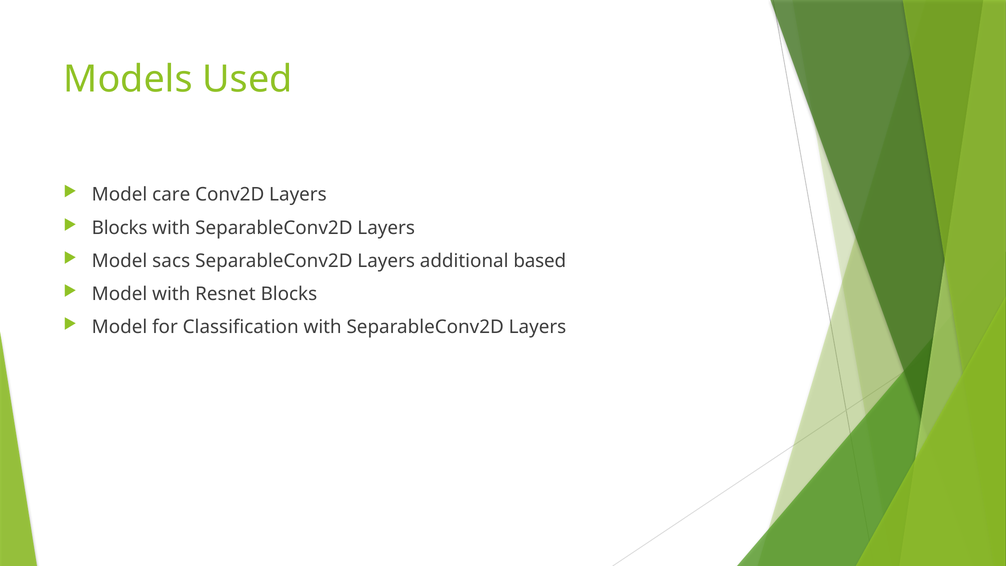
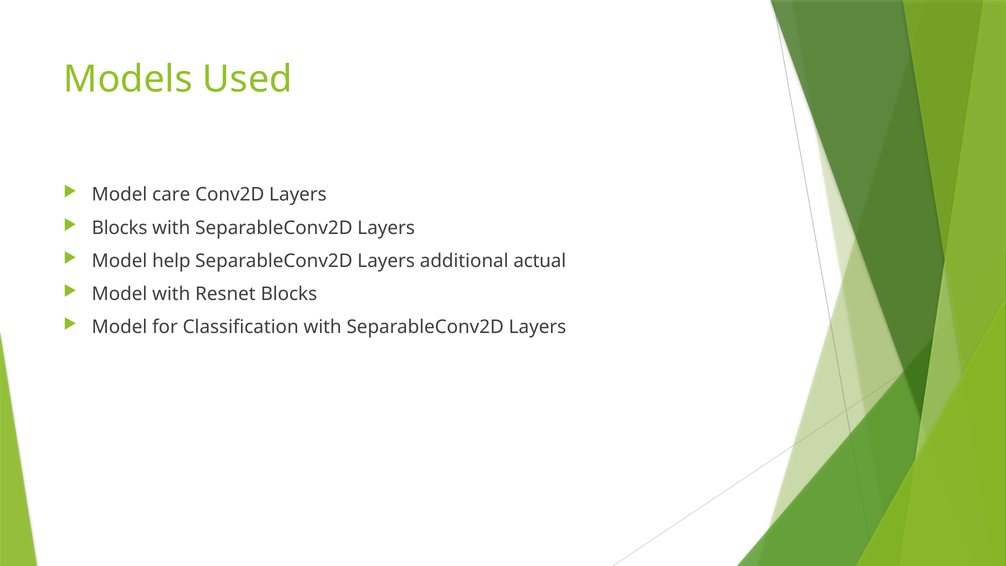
sacs: sacs -> help (171, 261)
based: based -> actual (540, 261)
